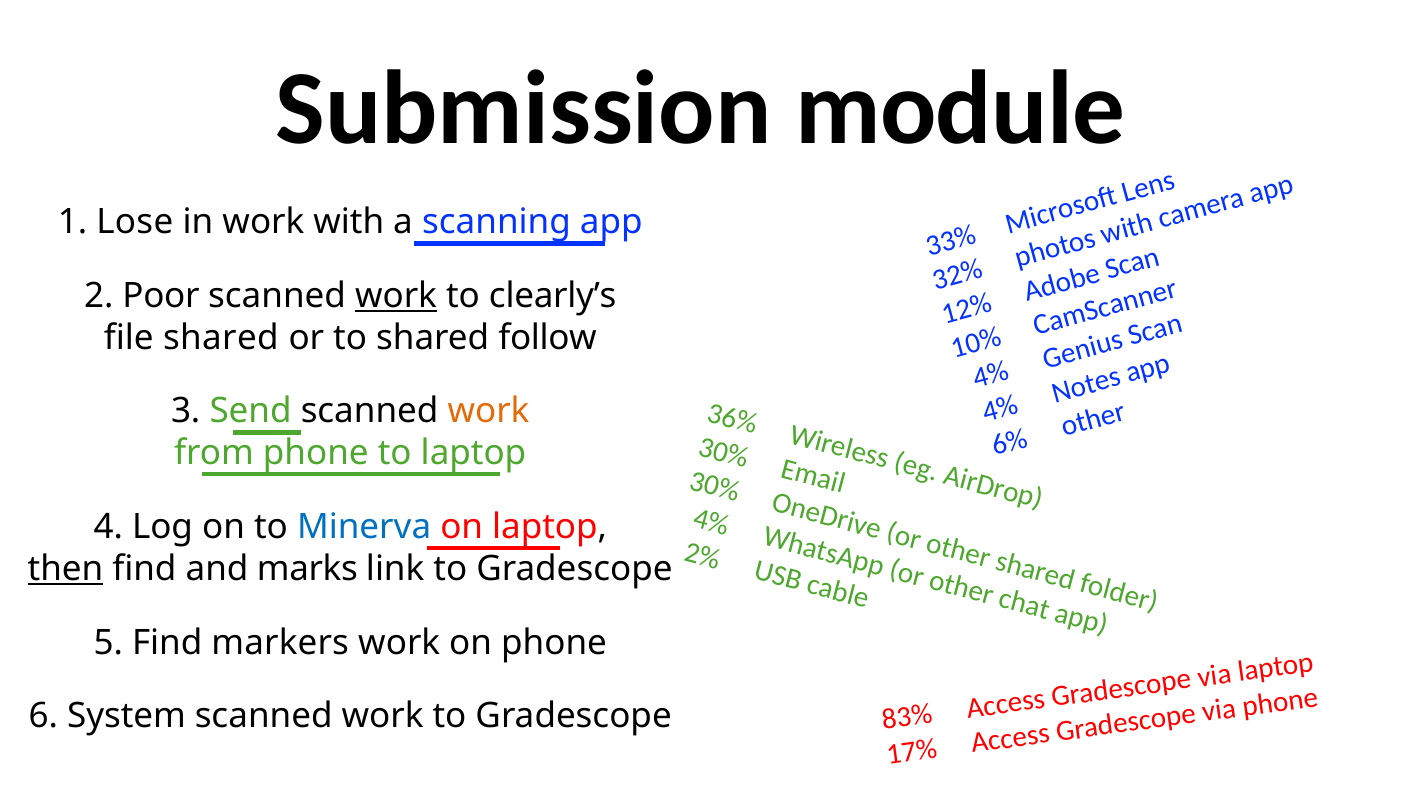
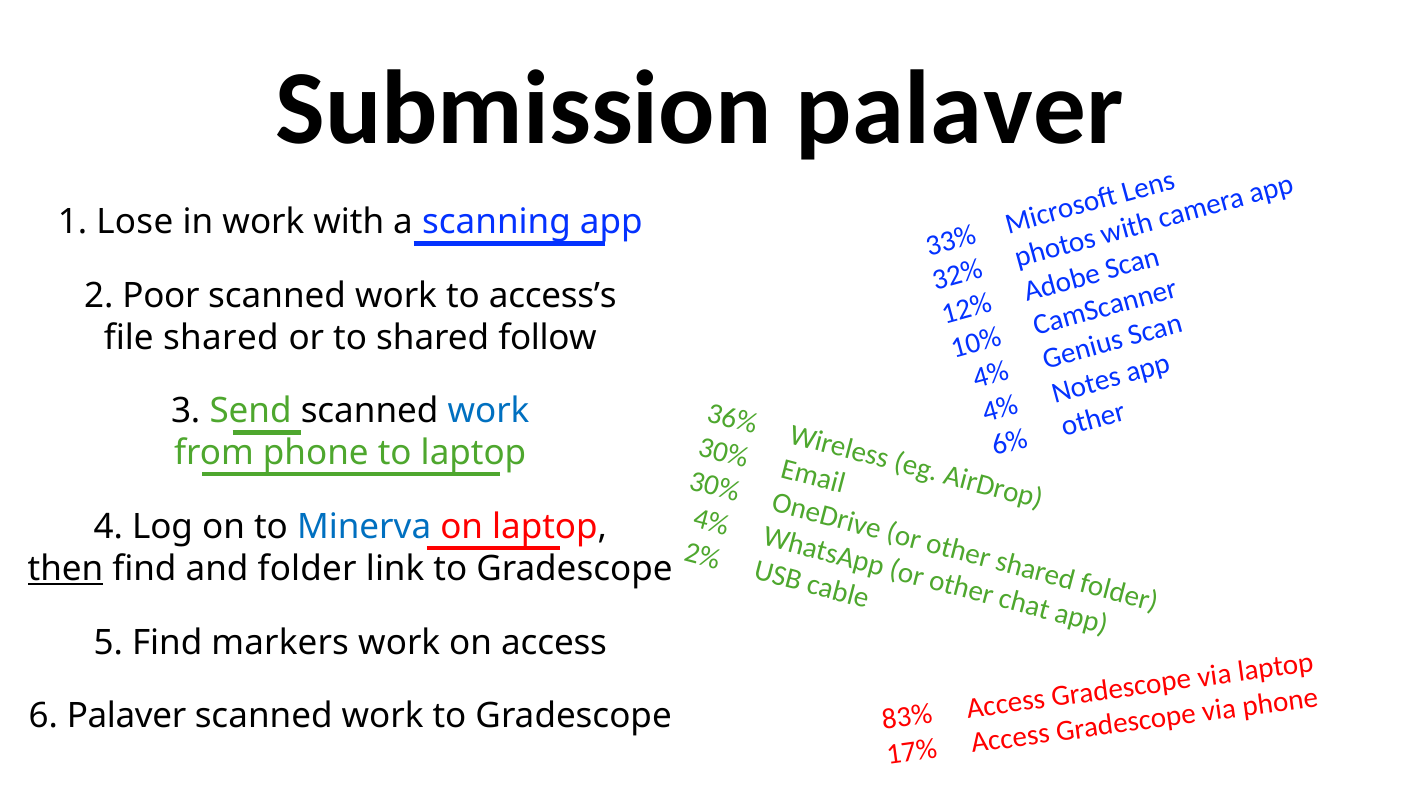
Submission module: module -> palaver (960, 109)
work underline: present -> none (396, 296)
clearly’s: clearly’s -> access’s (553, 296)
work colour: orange -> blue (489, 411)
marks: marks -> folder (307, 569)
on phone: phone -> access (554, 643)
6 System: System -> Palaver (127, 716)
